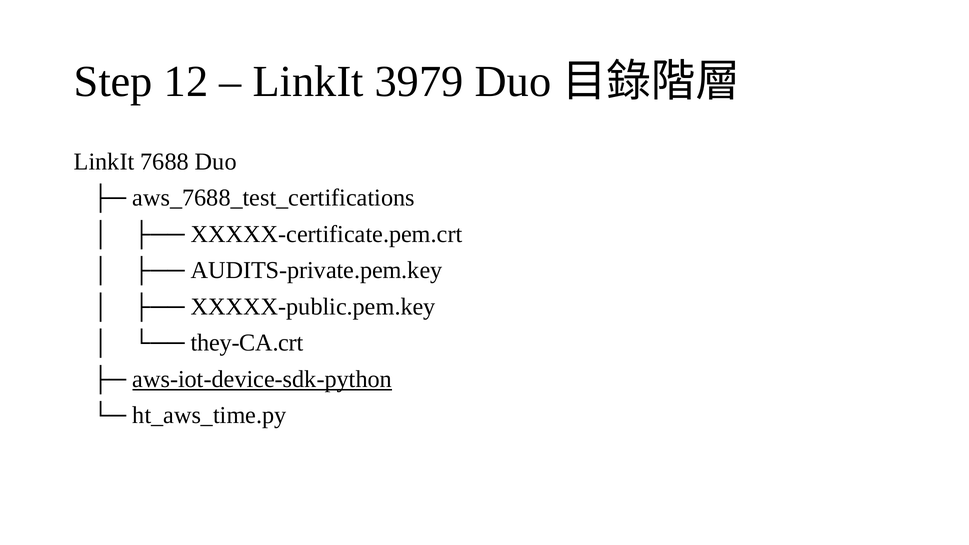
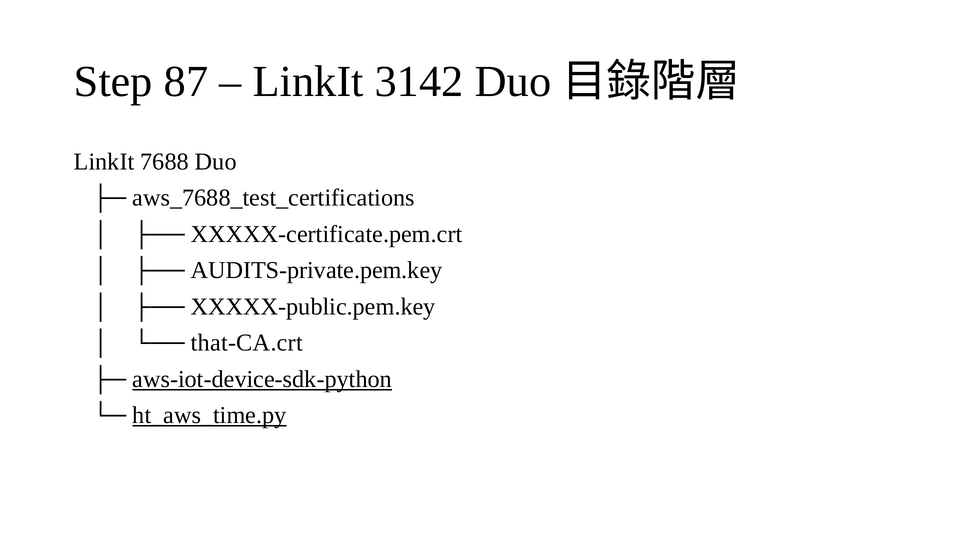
12: 12 -> 87 (186, 81)
3979: 3979 -> 3142 (419, 81)
they-CA.crt: they-CA.crt -> that-CA.crt (247, 343)
ht_aws_time.py underline: none -> present (209, 415)
